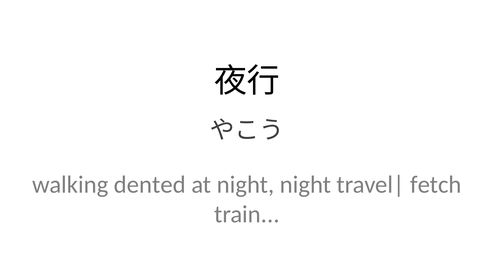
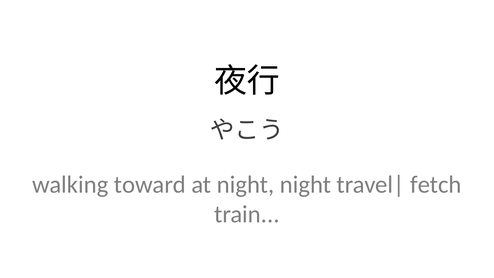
dented: dented -> toward (150, 184)
